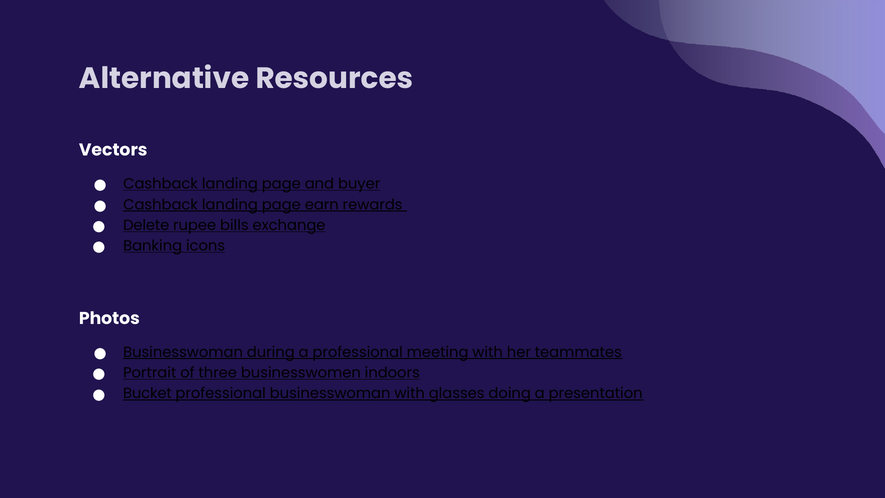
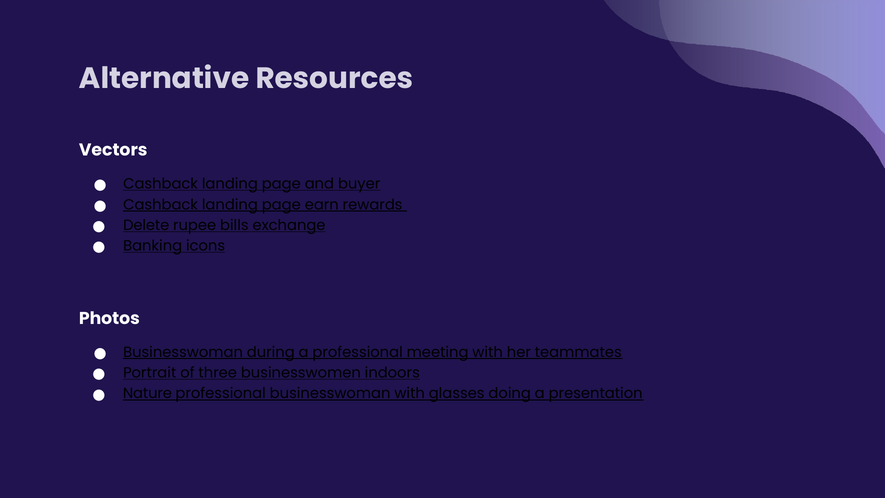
Bucket: Bucket -> Nature (147, 393)
